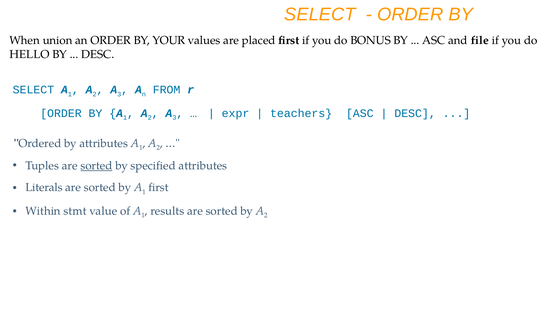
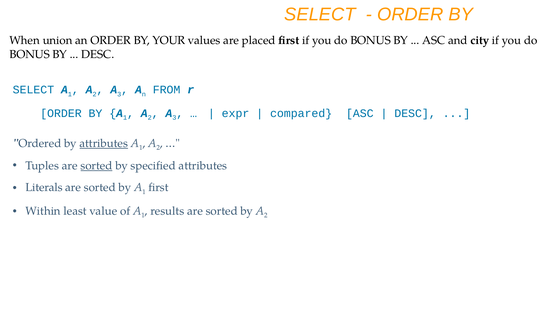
file: file -> city (480, 40)
HELLO: HELLO -> BONUS (30, 54)
teachers: teachers -> compared (301, 113)
attributes underline: none -> present (104, 143)
stmt: stmt -> least (75, 211)
